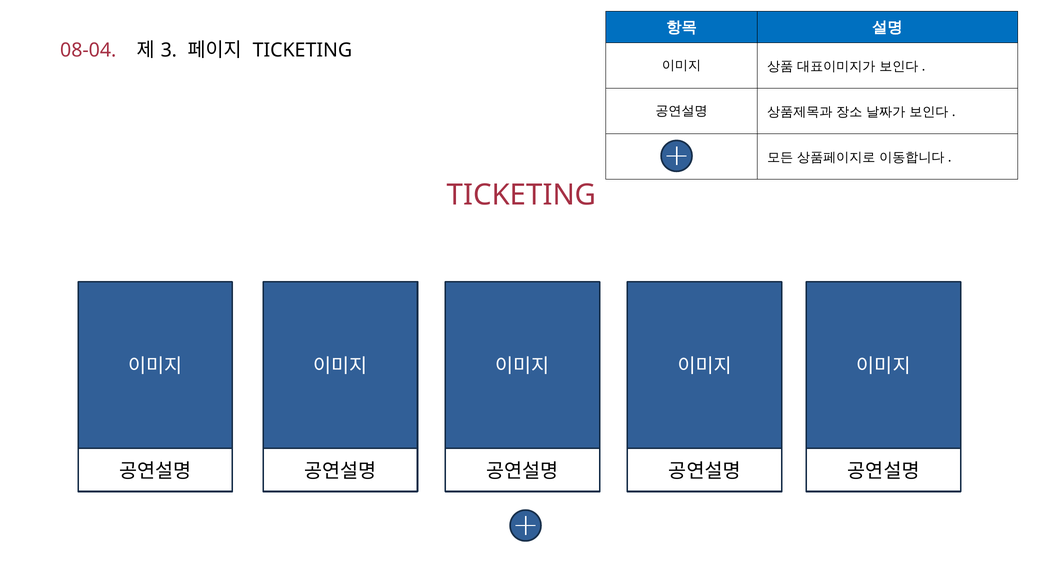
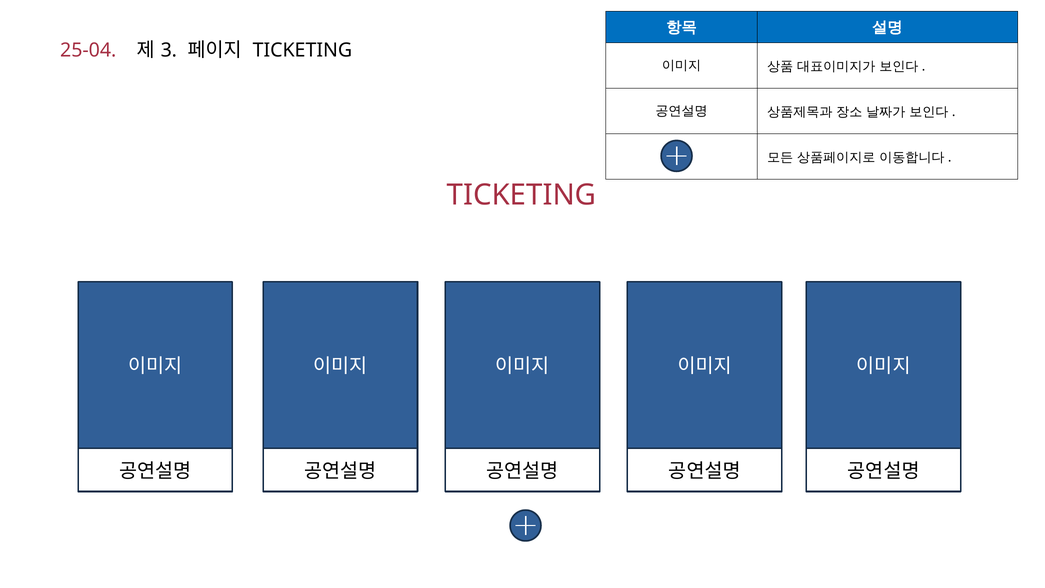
08-04: 08-04 -> 25-04 (88, 50)
